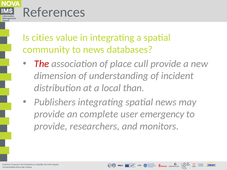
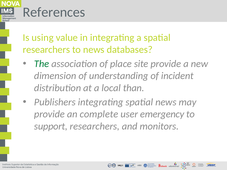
cities: cities -> using (43, 38)
community: community -> researchers (46, 50)
The colour: red -> green (42, 64)
cull: cull -> site (141, 64)
provide: provide -> support (51, 126)
